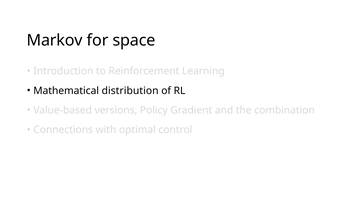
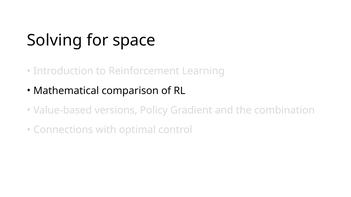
Markov: Markov -> Solving (55, 40)
distribution: distribution -> comparison (130, 91)
